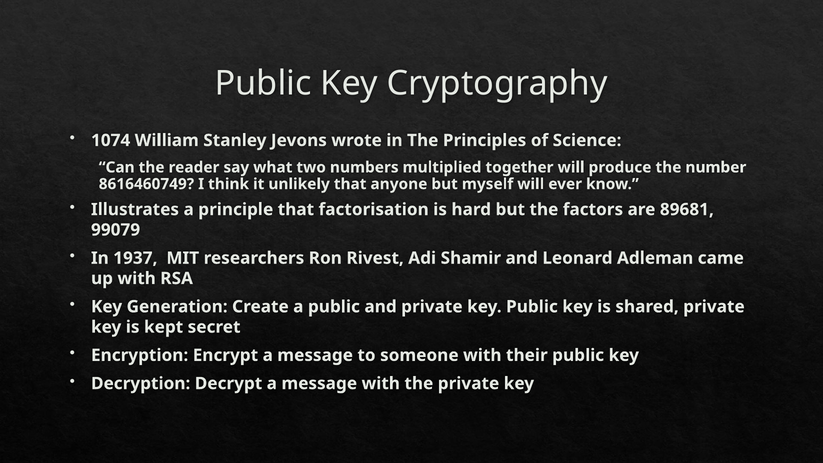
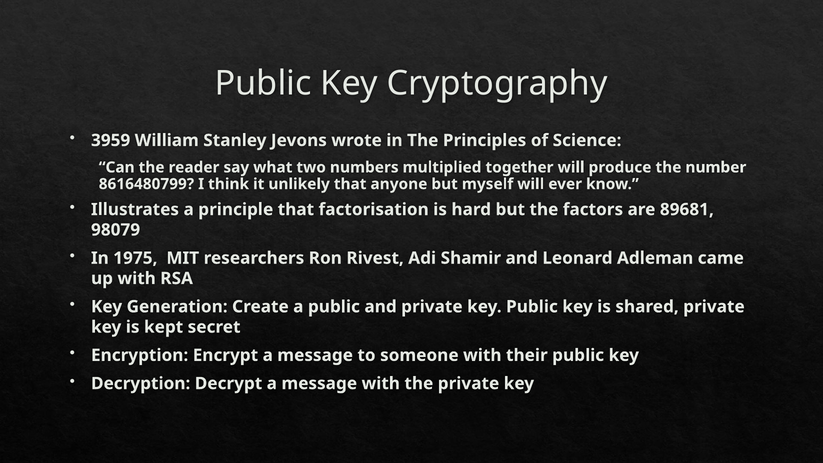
1074: 1074 -> 3959 (111, 140)
8616460749: 8616460749 -> 8616480799 (146, 184)
99079: 99079 -> 98079 (116, 230)
1937: 1937 -> 1975 (135, 258)
